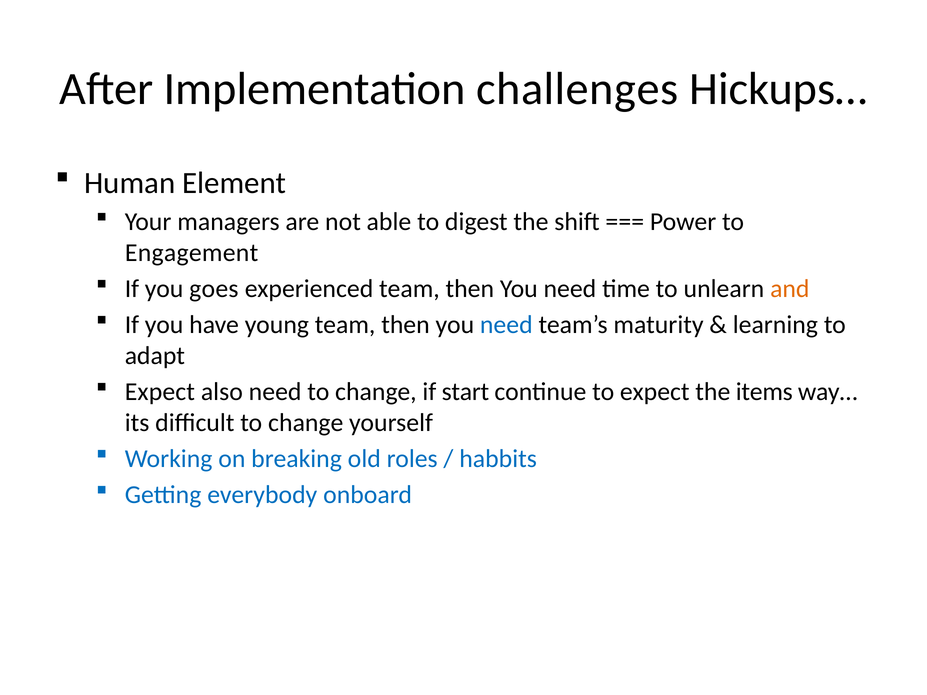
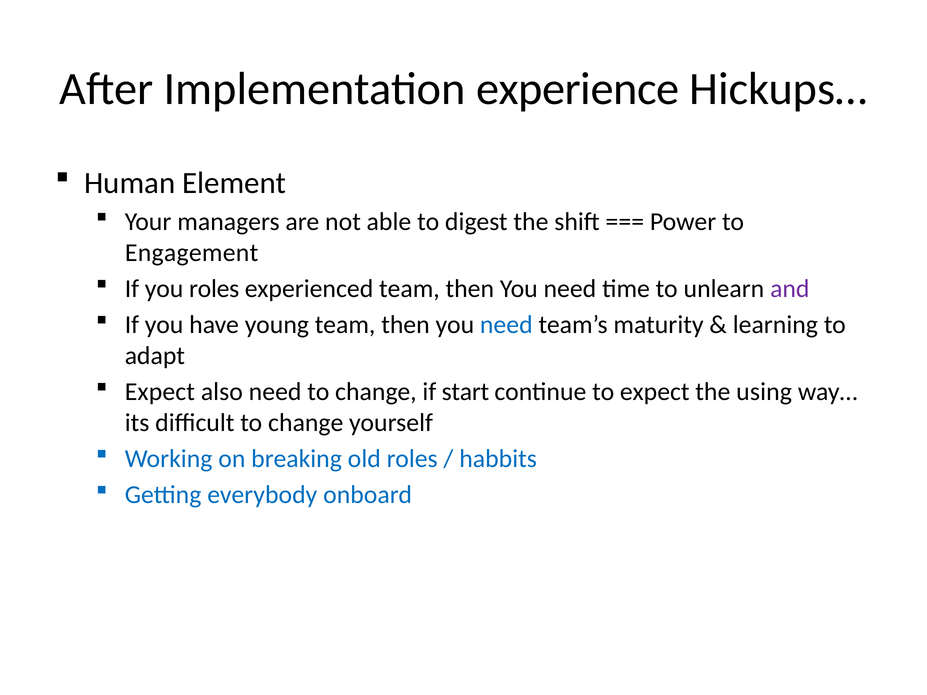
challenges: challenges -> experience (578, 89)
you goes: goes -> roles (214, 289)
and colour: orange -> purple (790, 289)
items: items -> using (764, 392)
